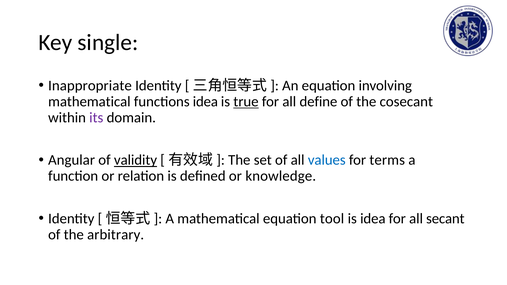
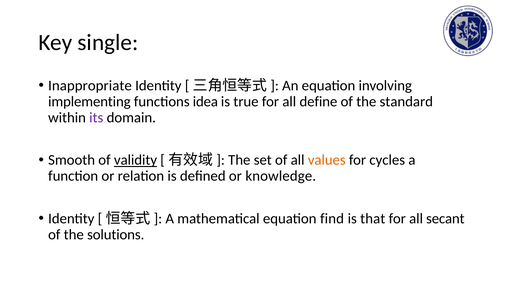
mathematical: mathematical -> implementing (89, 102)
true underline: present -> none (246, 102)
cosecant: cosecant -> standard (406, 102)
Angular: Angular -> Smooth (72, 160)
values colour: blue -> orange (327, 160)
terms: terms -> cycles (387, 160)
tool: tool -> find (332, 219)
is idea: idea -> that (373, 219)
arbitrary: arbitrary -> solutions (116, 235)
